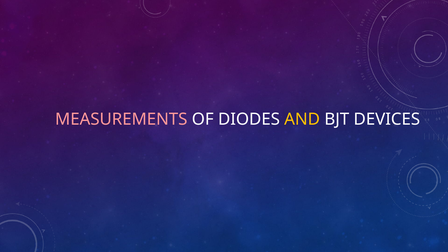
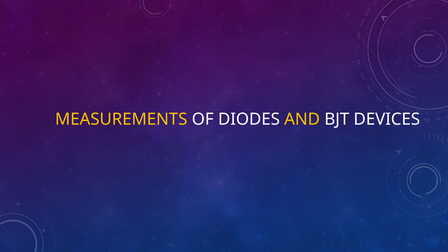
MEASUREMENTS colour: pink -> yellow (121, 119)
